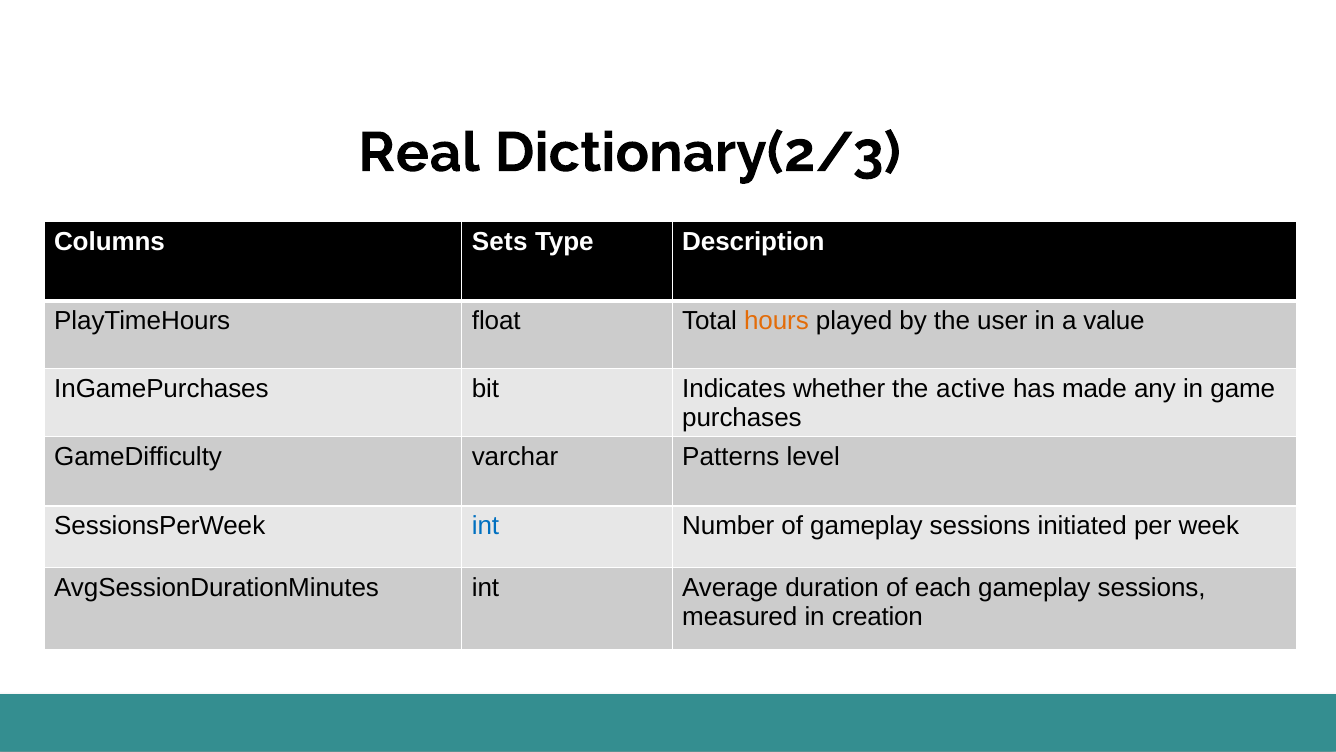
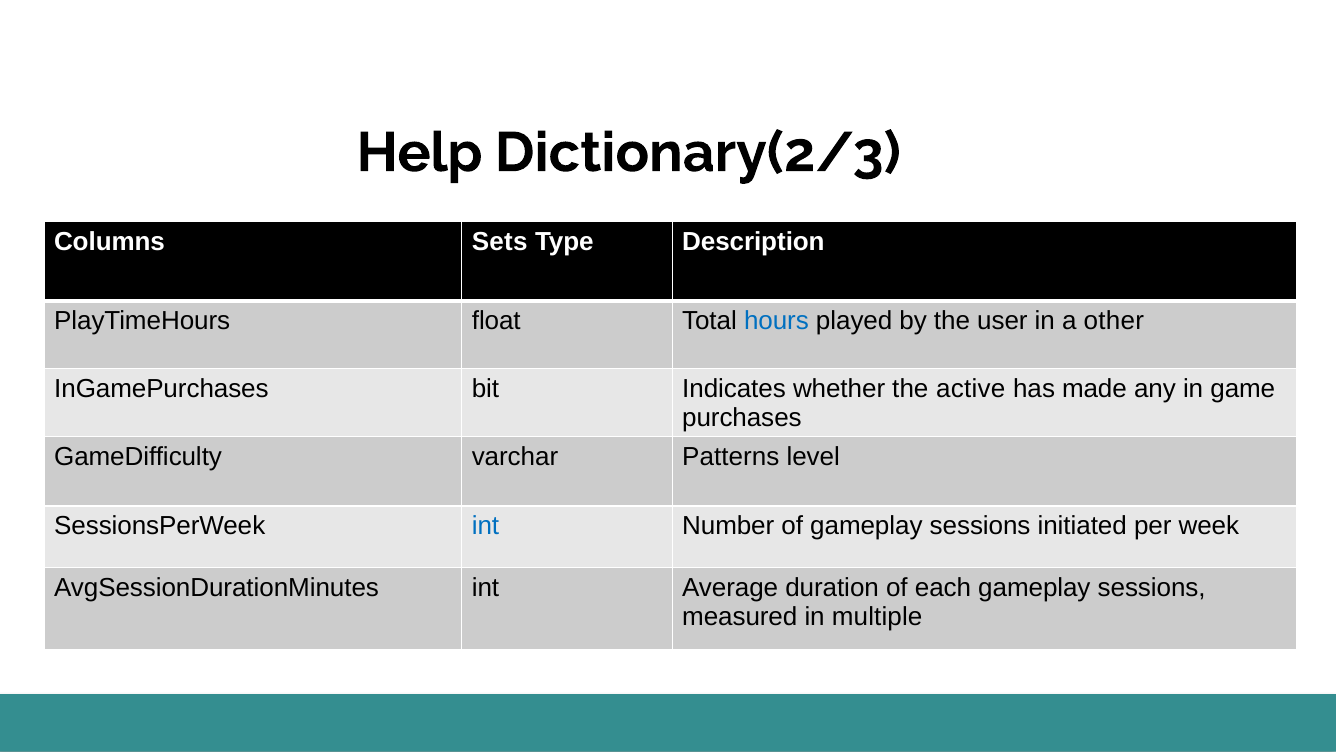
Real: Real -> Help (420, 153)
hours colour: orange -> blue (776, 320)
value: value -> other (1114, 320)
creation: creation -> multiple (877, 616)
